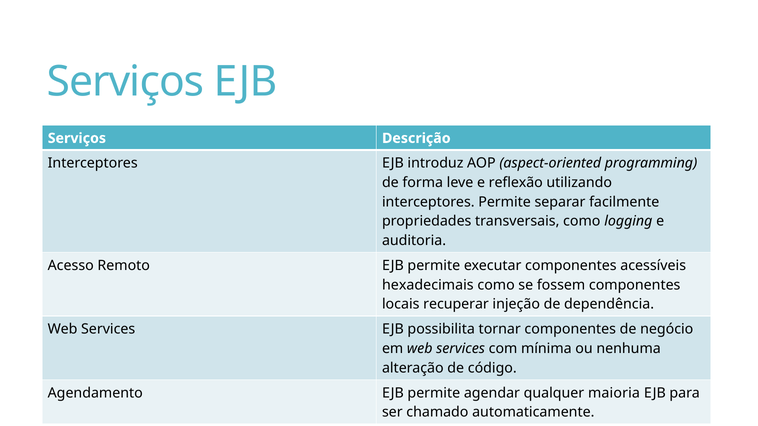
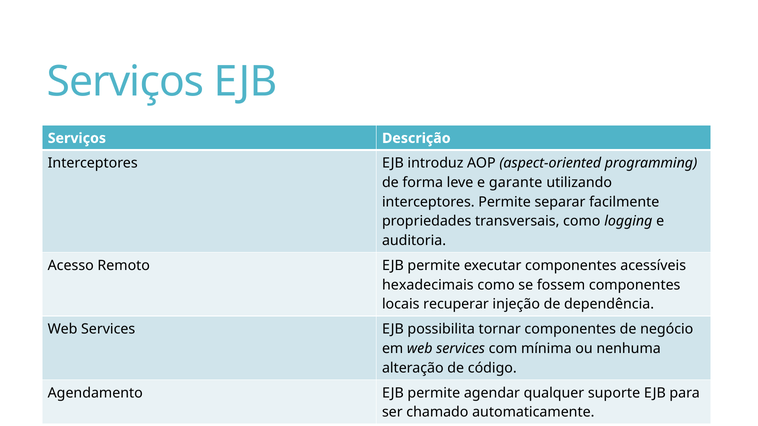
reflexão: reflexão -> garante (516, 183)
maioria: maioria -> suporte (614, 393)
